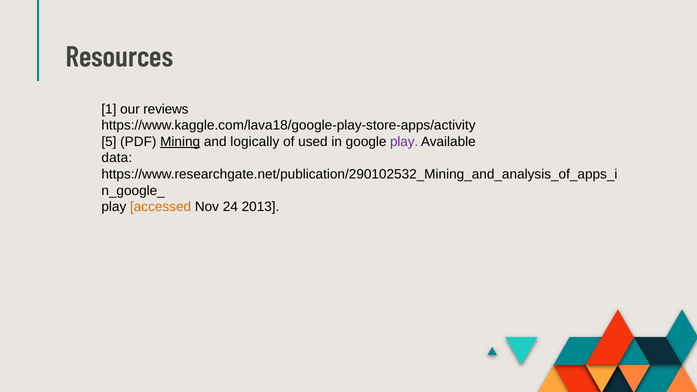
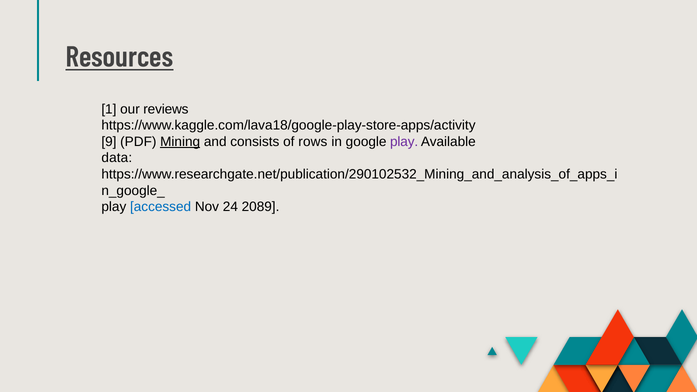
Resources underline: none -> present (120, 57)
5: 5 -> 9 (109, 142)
logically: logically -> consists (255, 142)
used: used -> rows (313, 142)
accessed colour: orange -> blue (161, 207)
2013: 2013 -> 2089 (261, 207)
